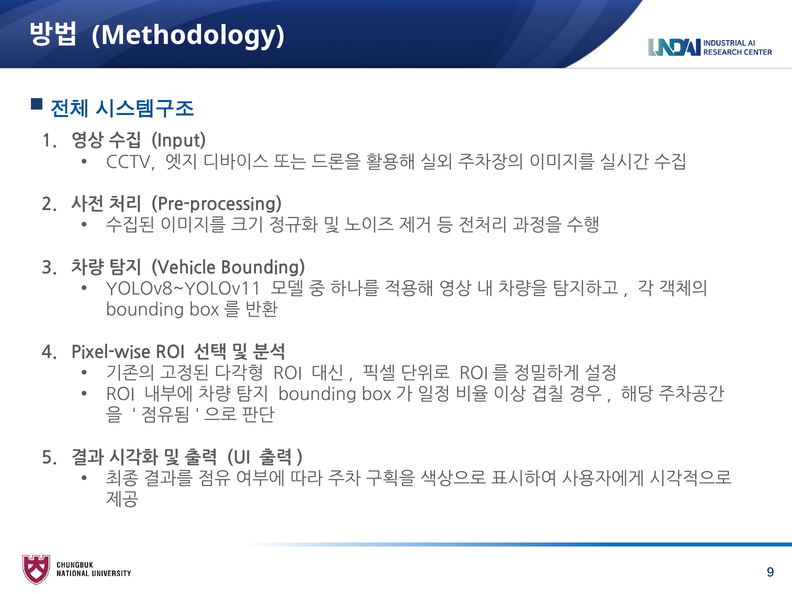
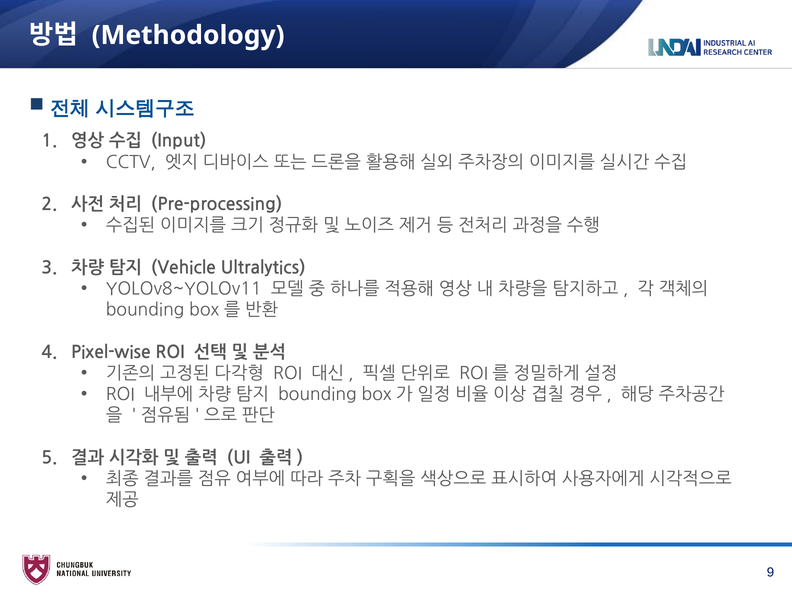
Vehicle Bounding: Bounding -> Ultralytics (263, 268)
